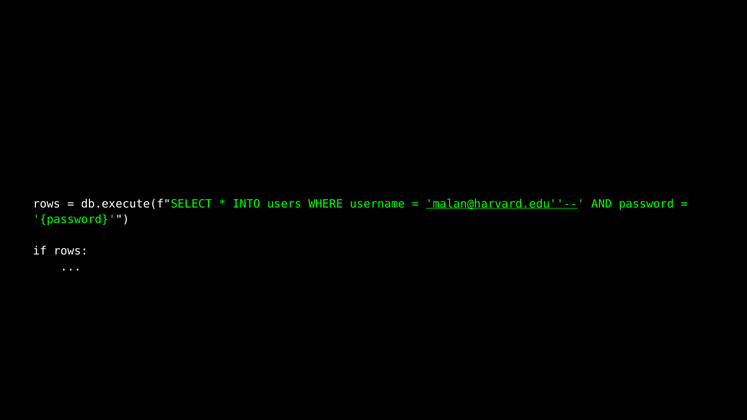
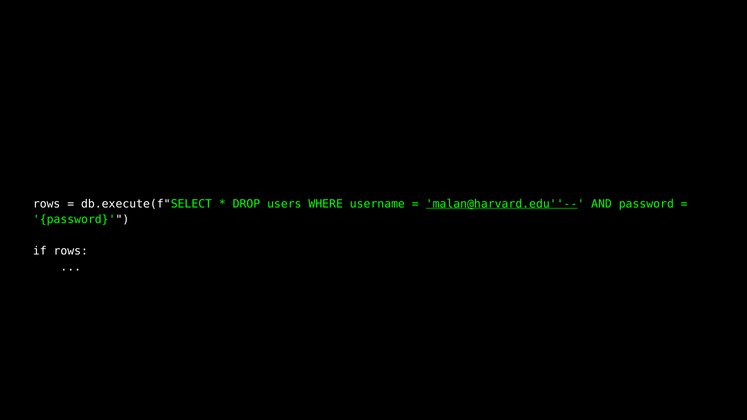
INTO: INTO -> DROP (246, 204)
